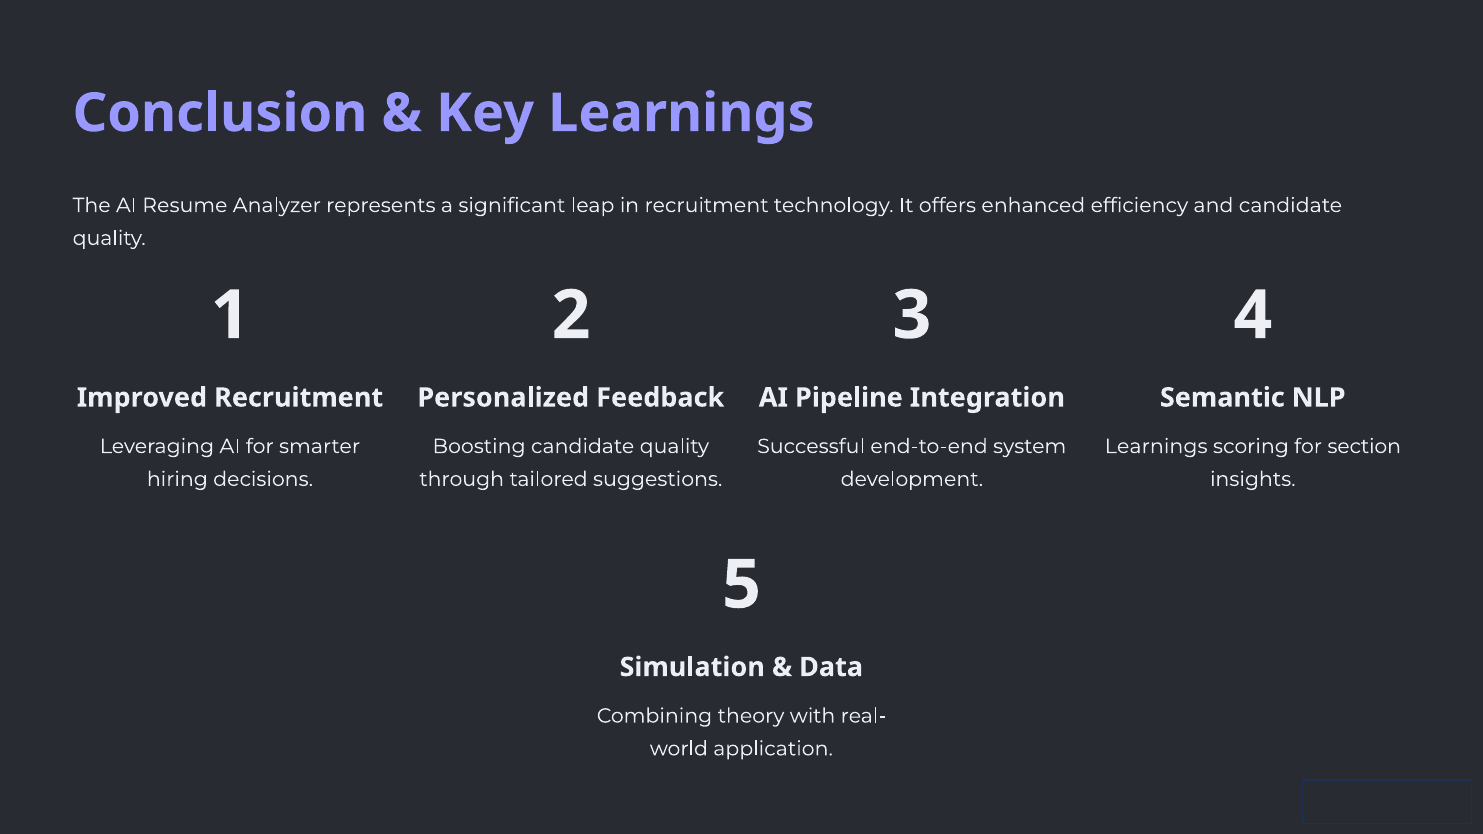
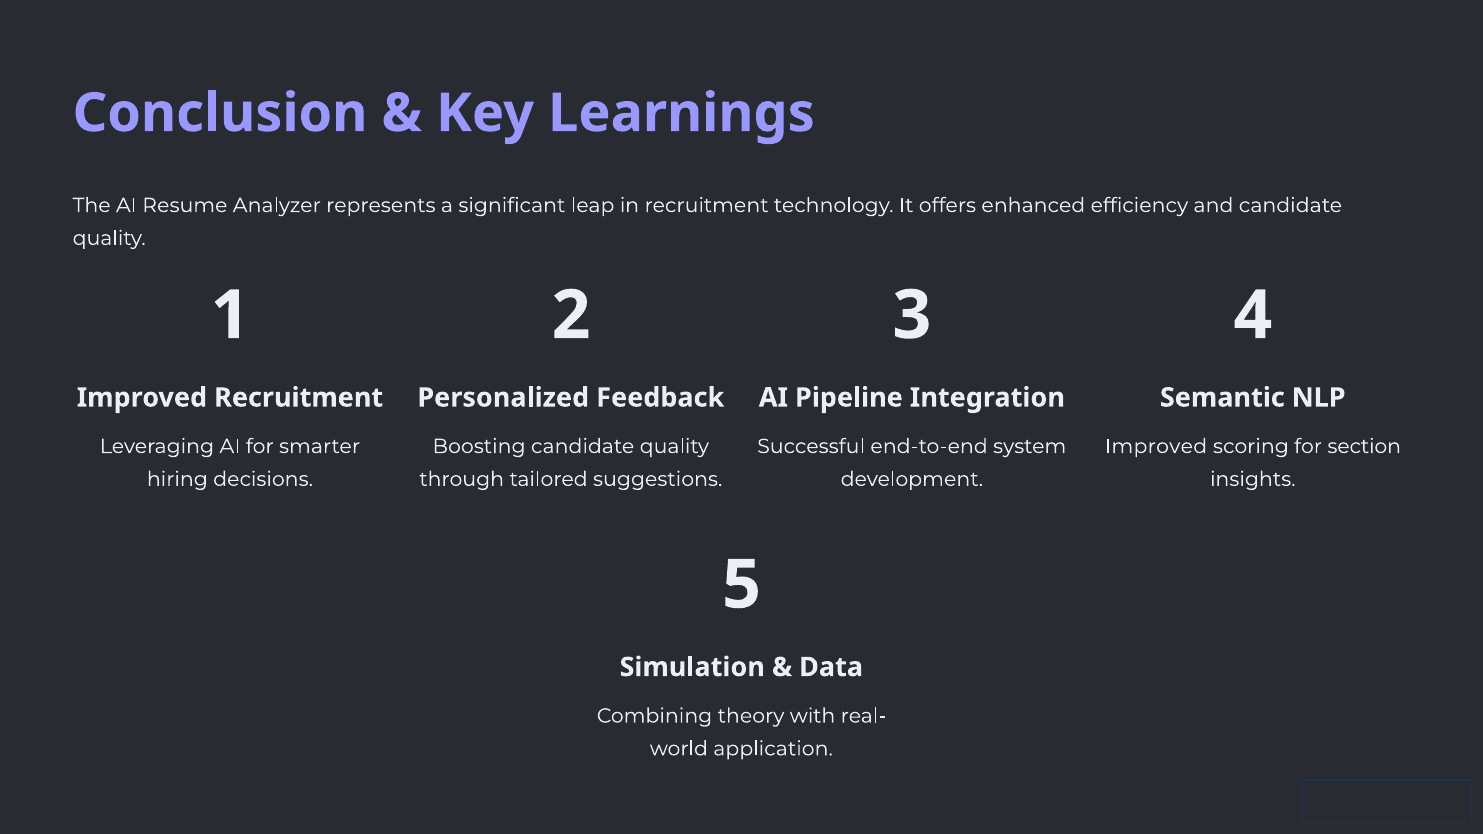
Learnings: Learnings -> Improved (1156, 446)
